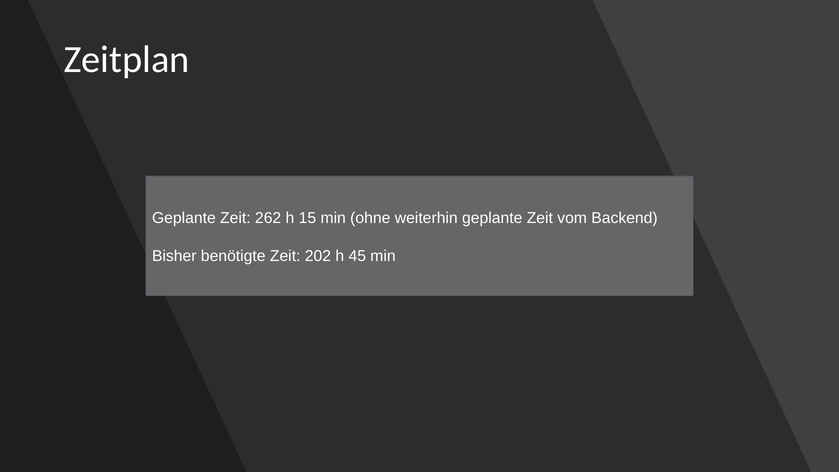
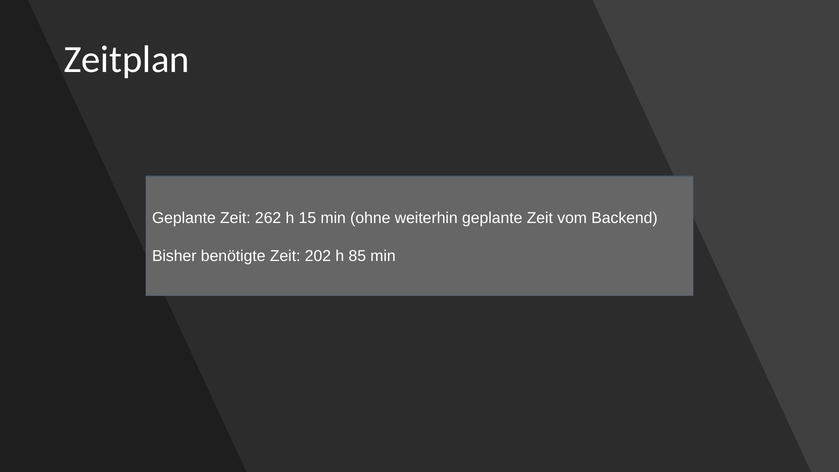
45: 45 -> 85 (357, 256)
